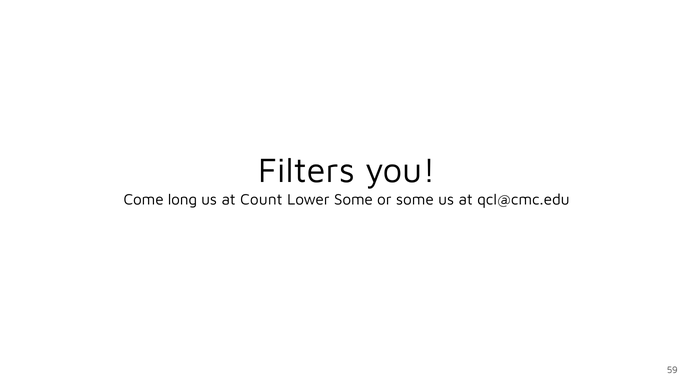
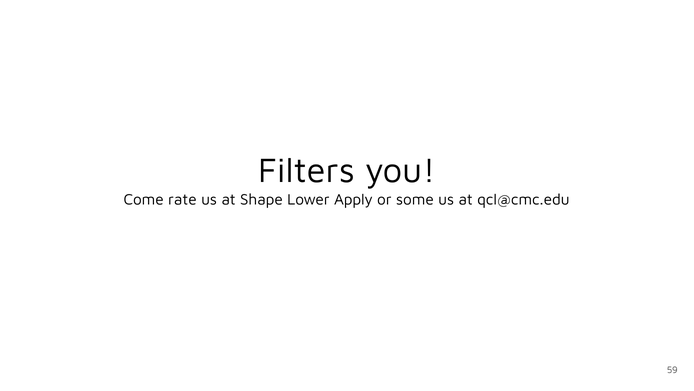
long: long -> rate (182, 199)
Count: Count -> Shape (261, 199)
Lower Some: Some -> Apply (353, 199)
